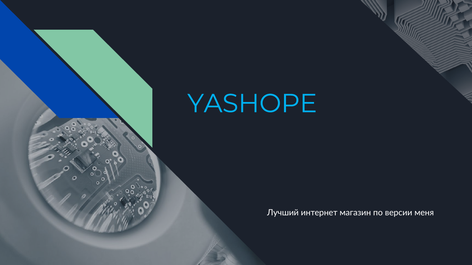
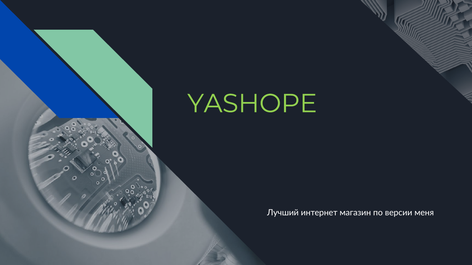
YASHOPE colour: light blue -> light green (252, 104)
